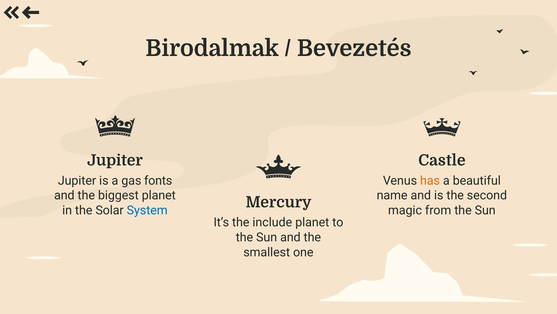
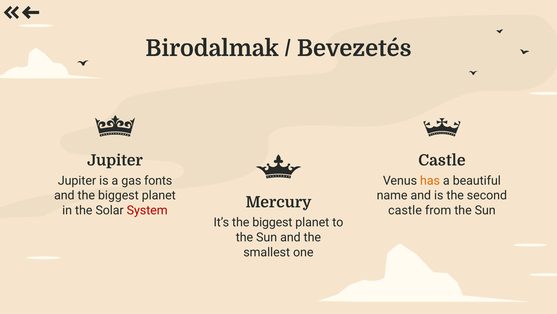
System colour: blue -> red (147, 210)
magic: magic -> castle (405, 210)
It’s the include: include -> biggest (272, 222)
